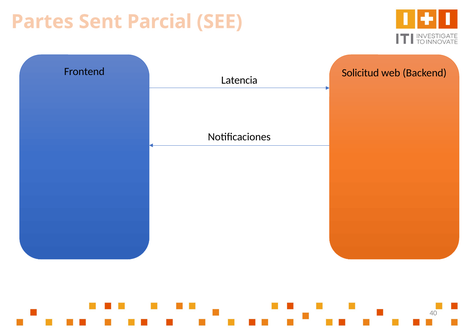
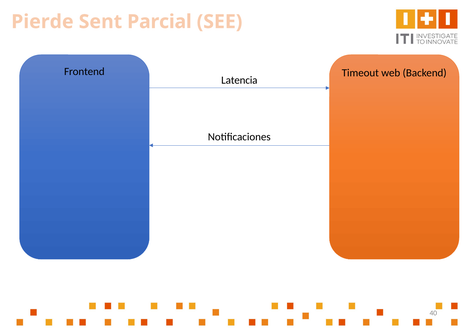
Partes: Partes -> Pierde (42, 22)
Solicitud: Solicitud -> Timeout (360, 73)
